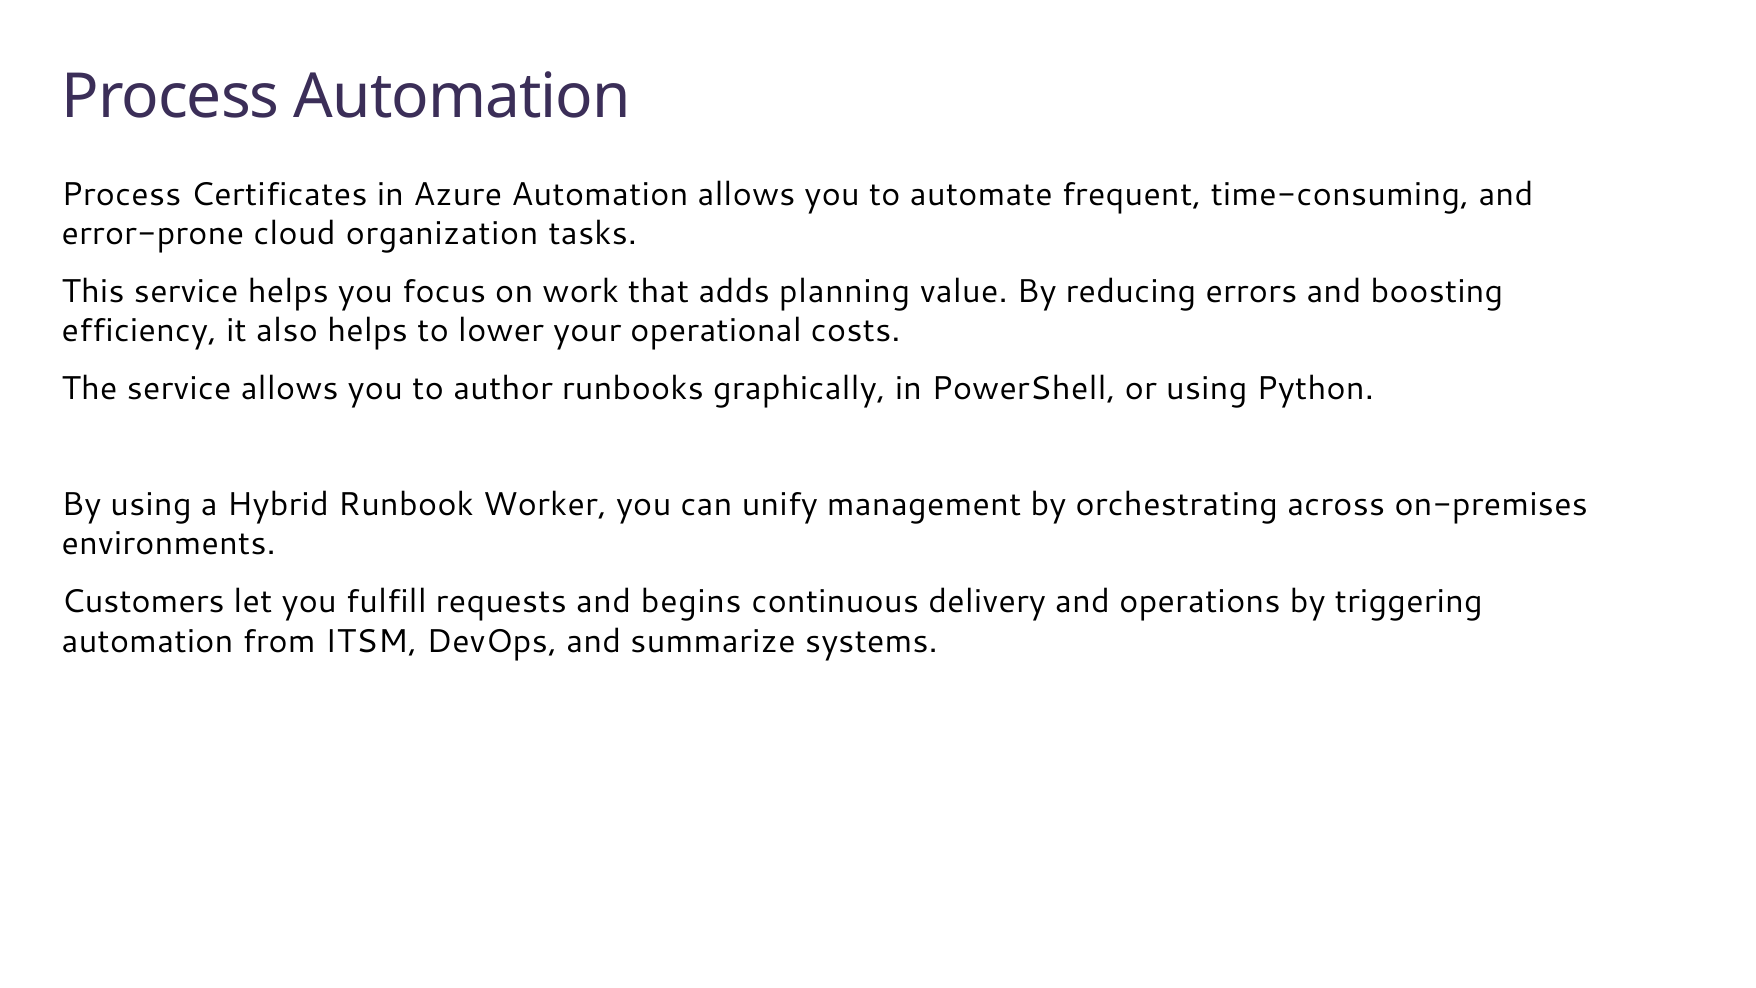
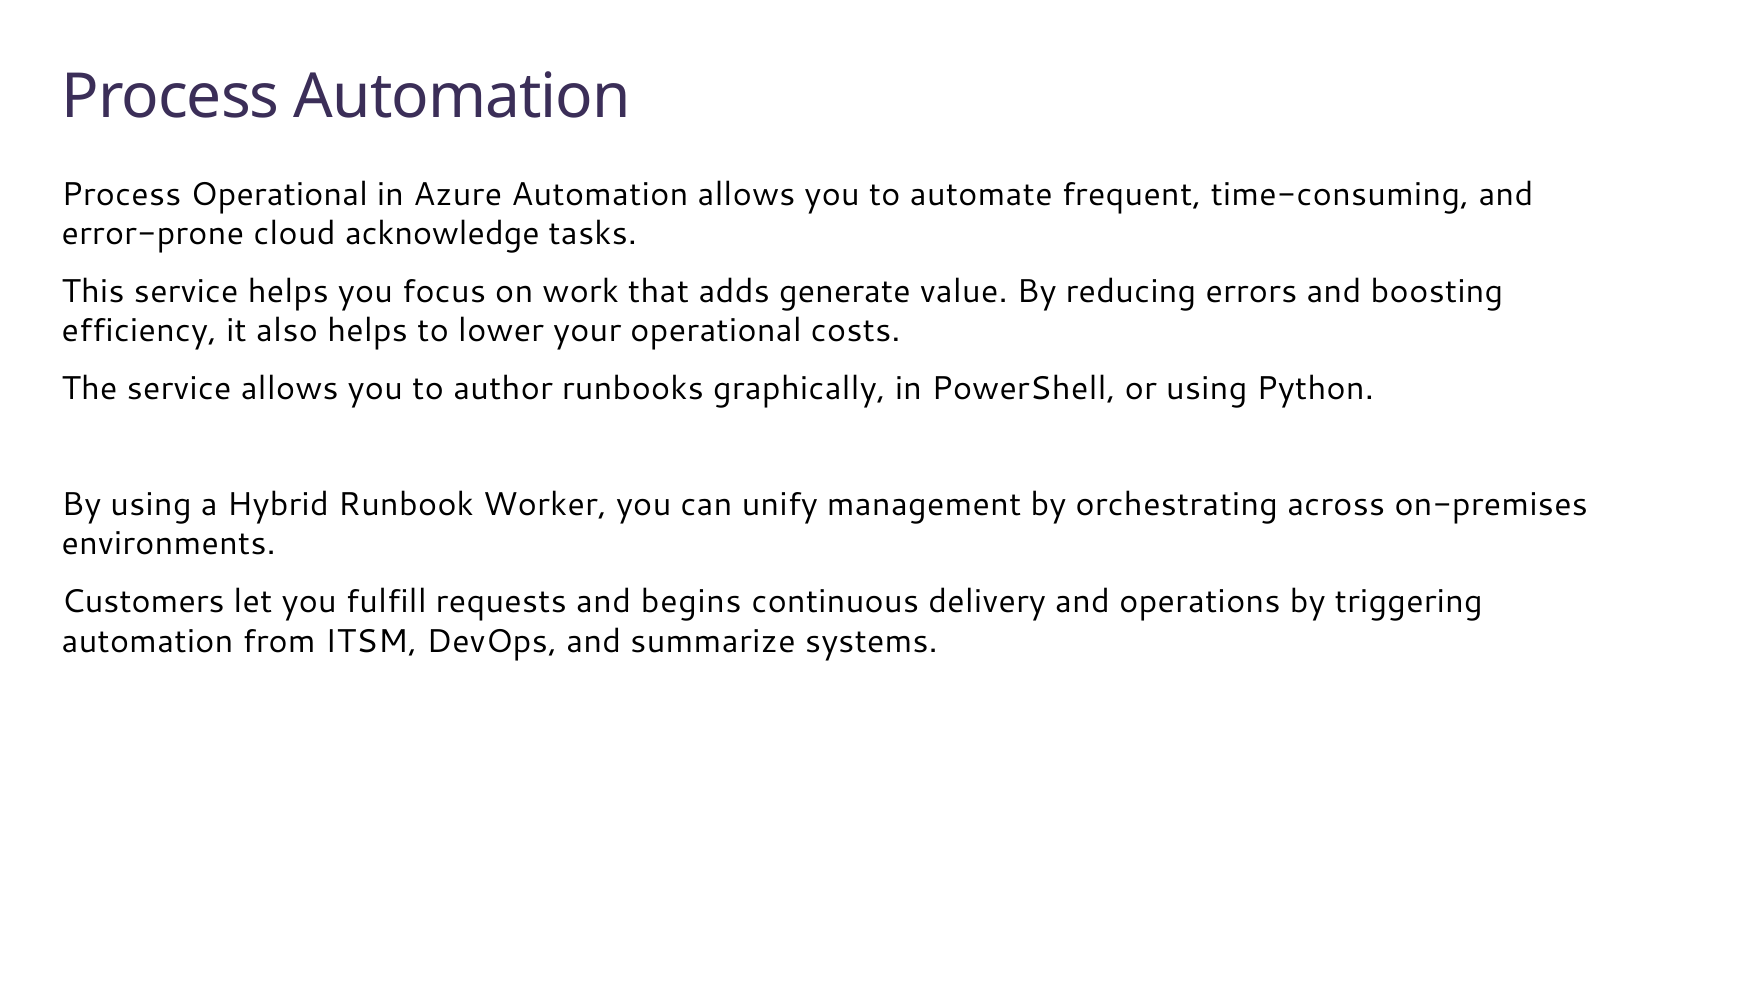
Process Certificates: Certificates -> Operational (279, 194)
organization: organization -> acknowledge (442, 234)
planning: planning -> generate (845, 291)
